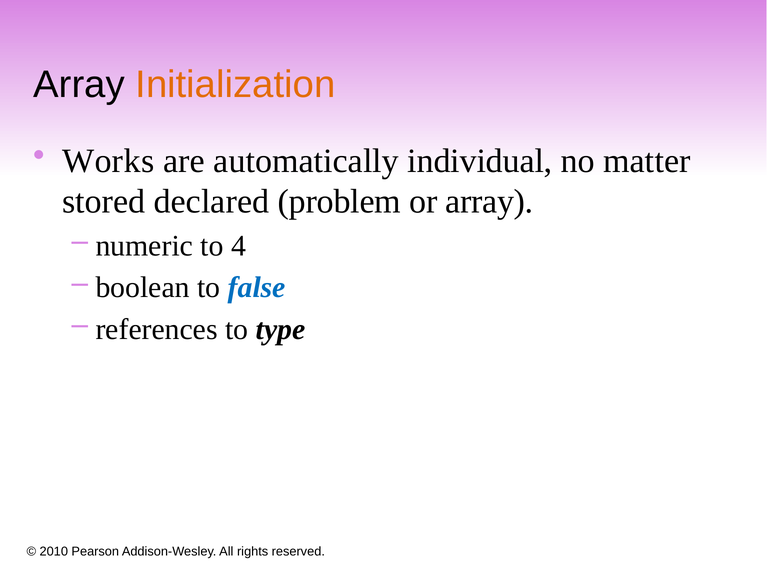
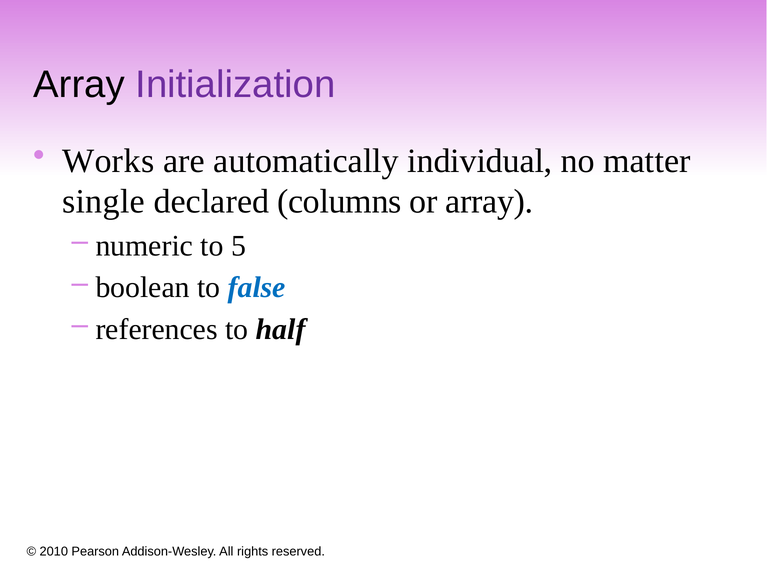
Initialization colour: orange -> purple (235, 84)
stored: stored -> single (103, 202)
problem: problem -> columns (339, 202)
4: 4 -> 5 (238, 246)
type: type -> half (281, 329)
